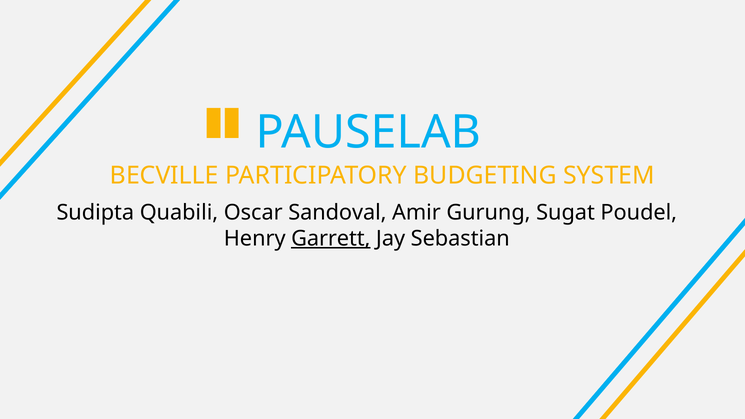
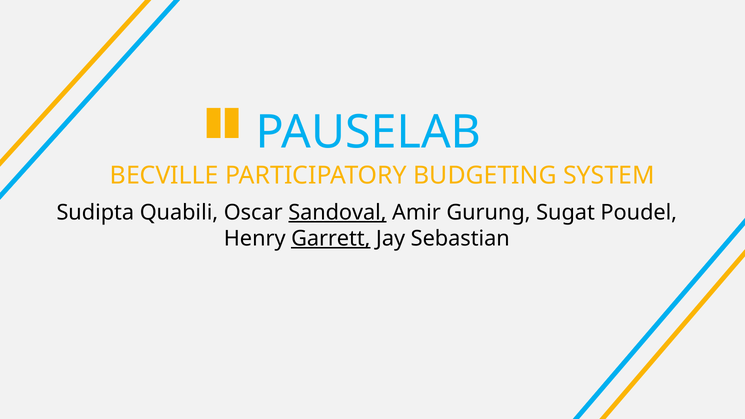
Sandoval underline: none -> present (337, 212)
